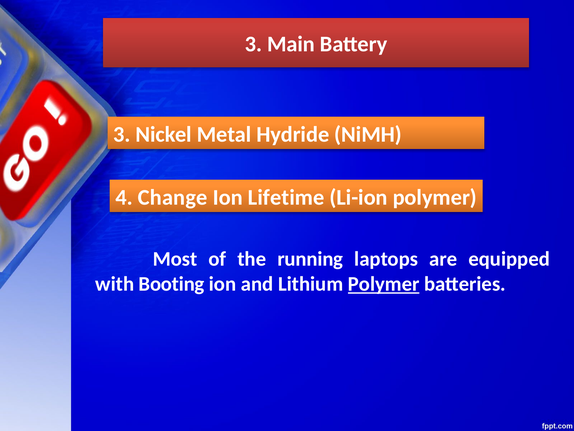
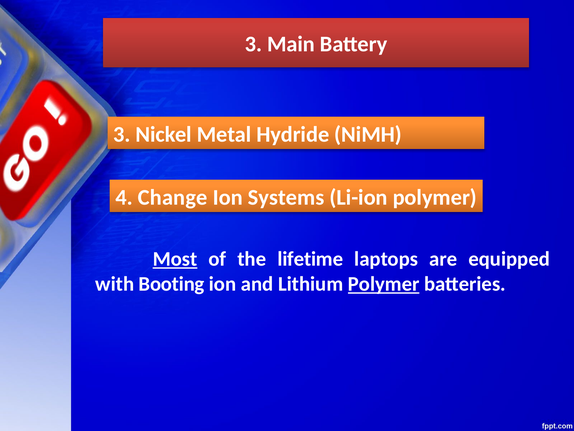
Lifetime: Lifetime -> Systems (286, 197)
Most underline: none -> present (175, 259)
running: running -> lifetime (310, 259)
